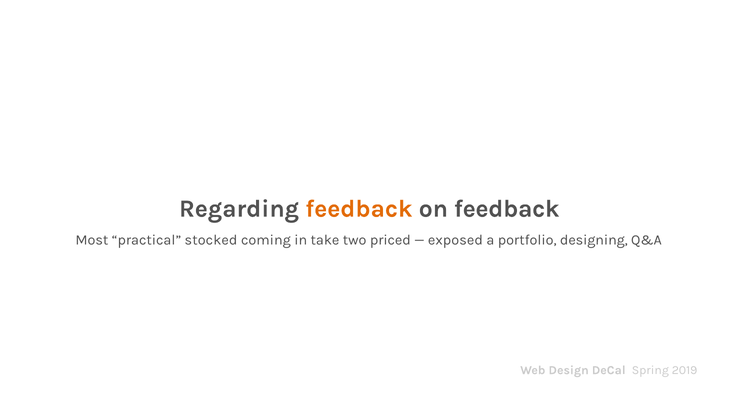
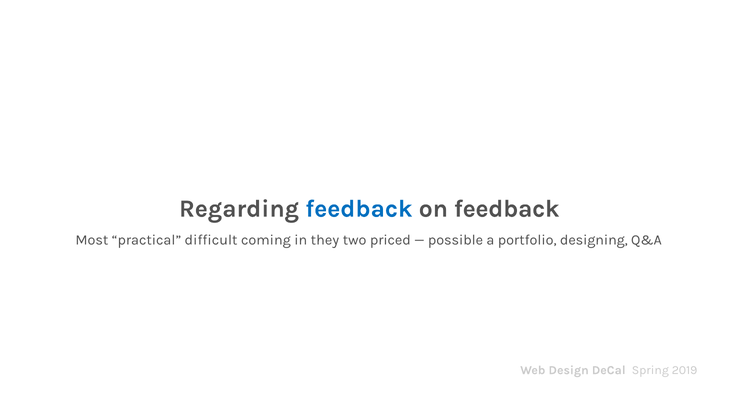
feedback colour: orange -> blue (359, 209)
stocked: stocked -> difficult (211, 240)
take: take -> they (325, 240)
exposed: exposed -> possible (455, 240)
